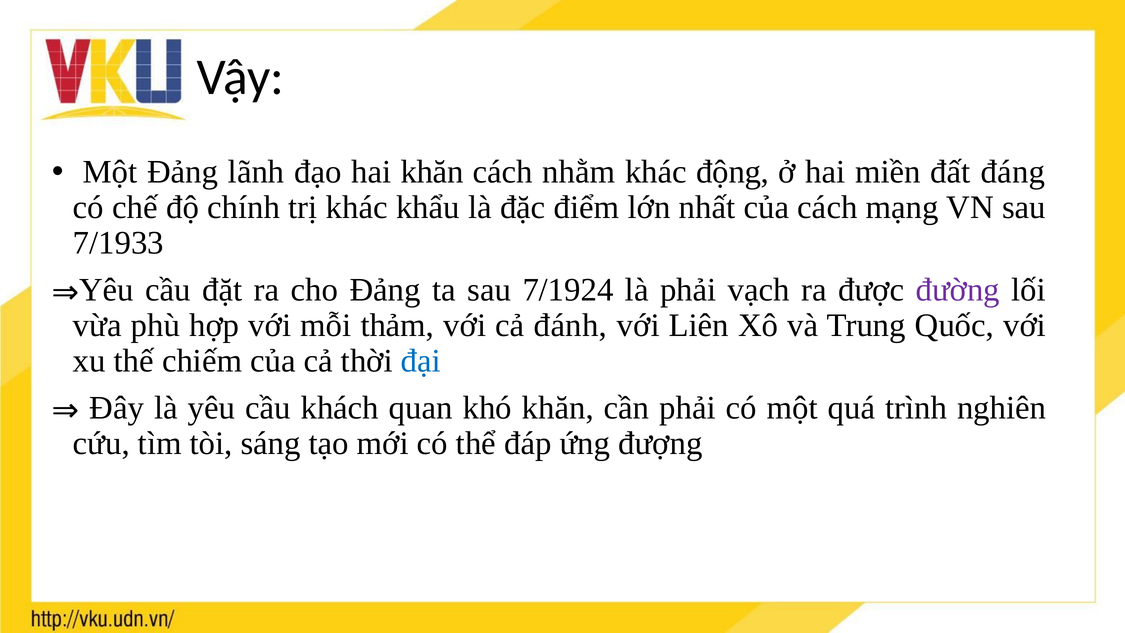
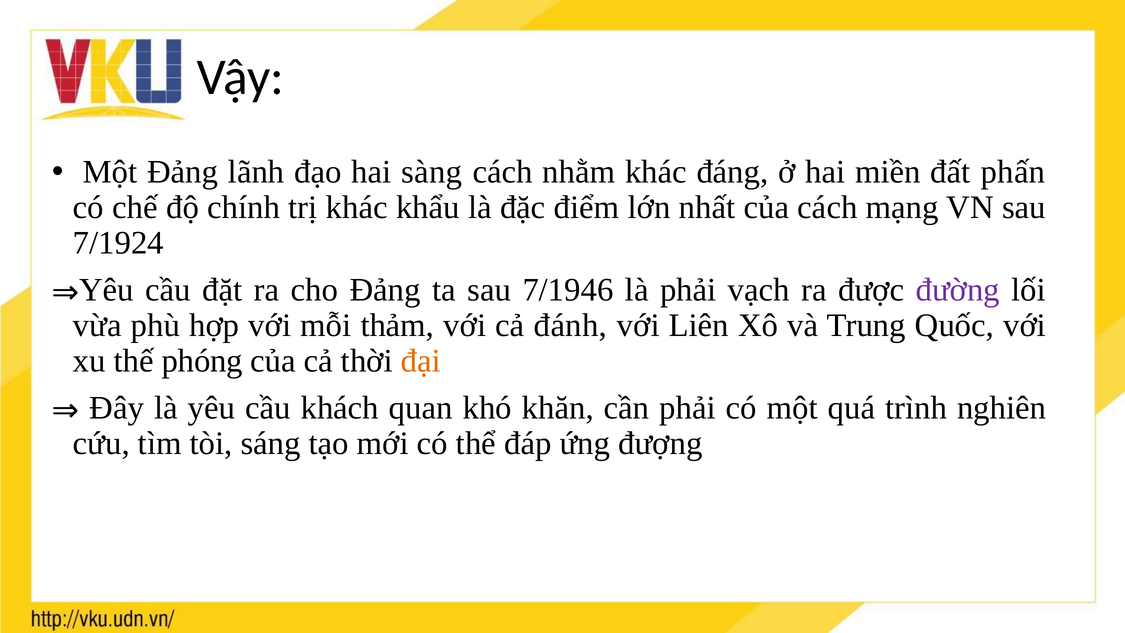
hai khăn: khăn -> sàng (432, 172)
động: động -> đáng (733, 172)
đáng: đáng -> phấn (1013, 172)
7/1933: 7/1933 -> 7/1924 (118, 243)
7/1924: 7/1924 -> 7/1946 (568, 290)
chiếm: chiếm -> phóng (202, 361)
đại colour: blue -> orange (421, 361)
